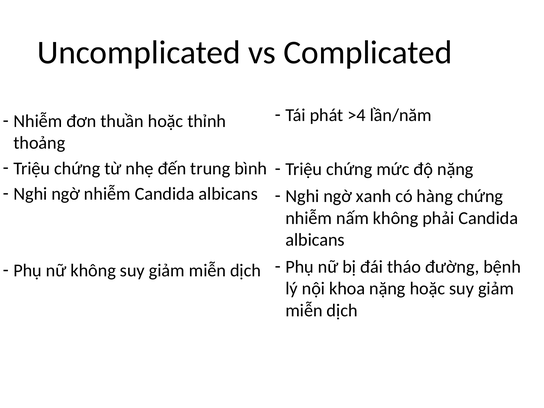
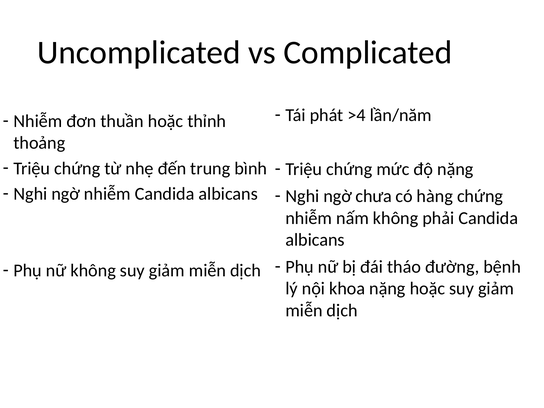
xanh: xanh -> chưa (374, 196)
